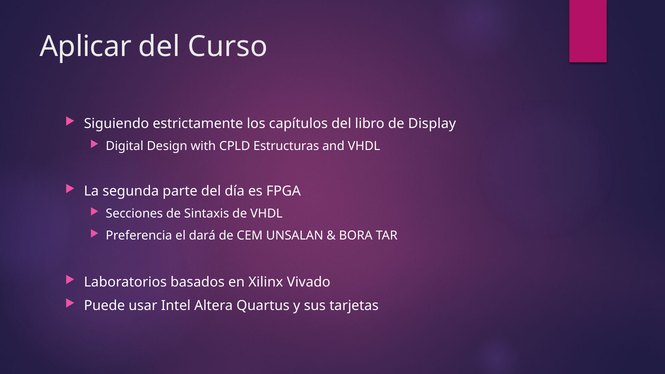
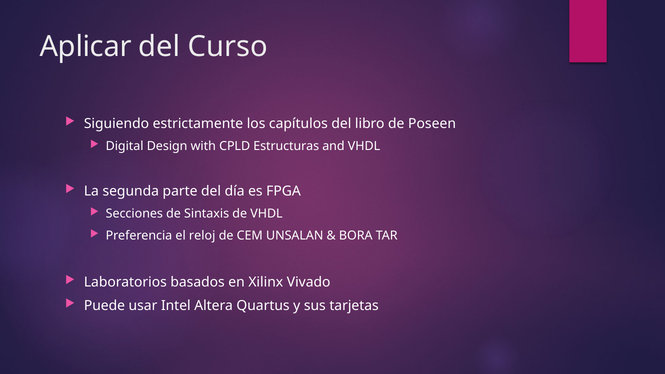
Display: Display -> Poseen (432, 124)
dará: dará -> reloj (202, 236)
